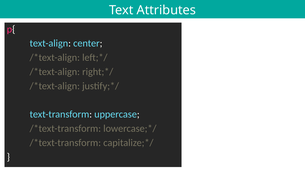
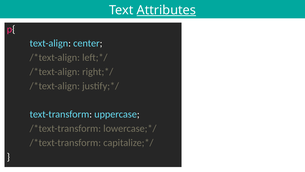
Attributes underline: none -> present (166, 10)
